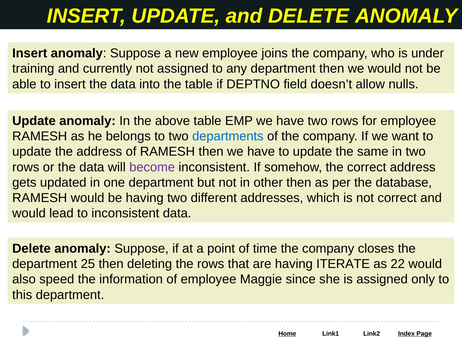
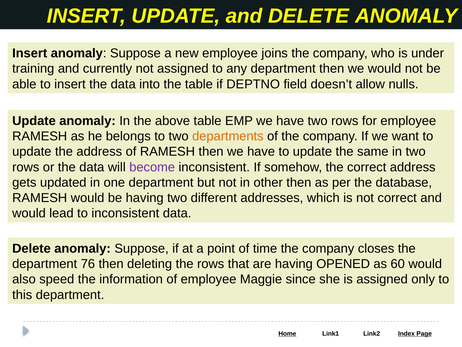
departments colour: blue -> orange (228, 136)
25: 25 -> 76 (88, 264)
ITERATE: ITERATE -> OPENED (343, 264)
22: 22 -> 60 (398, 264)
